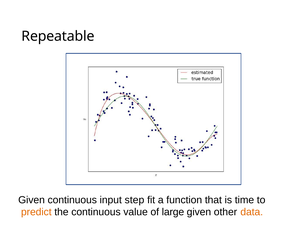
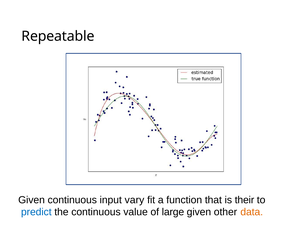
step: step -> vary (134, 200)
time: time -> their (245, 200)
predict colour: orange -> blue (36, 212)
